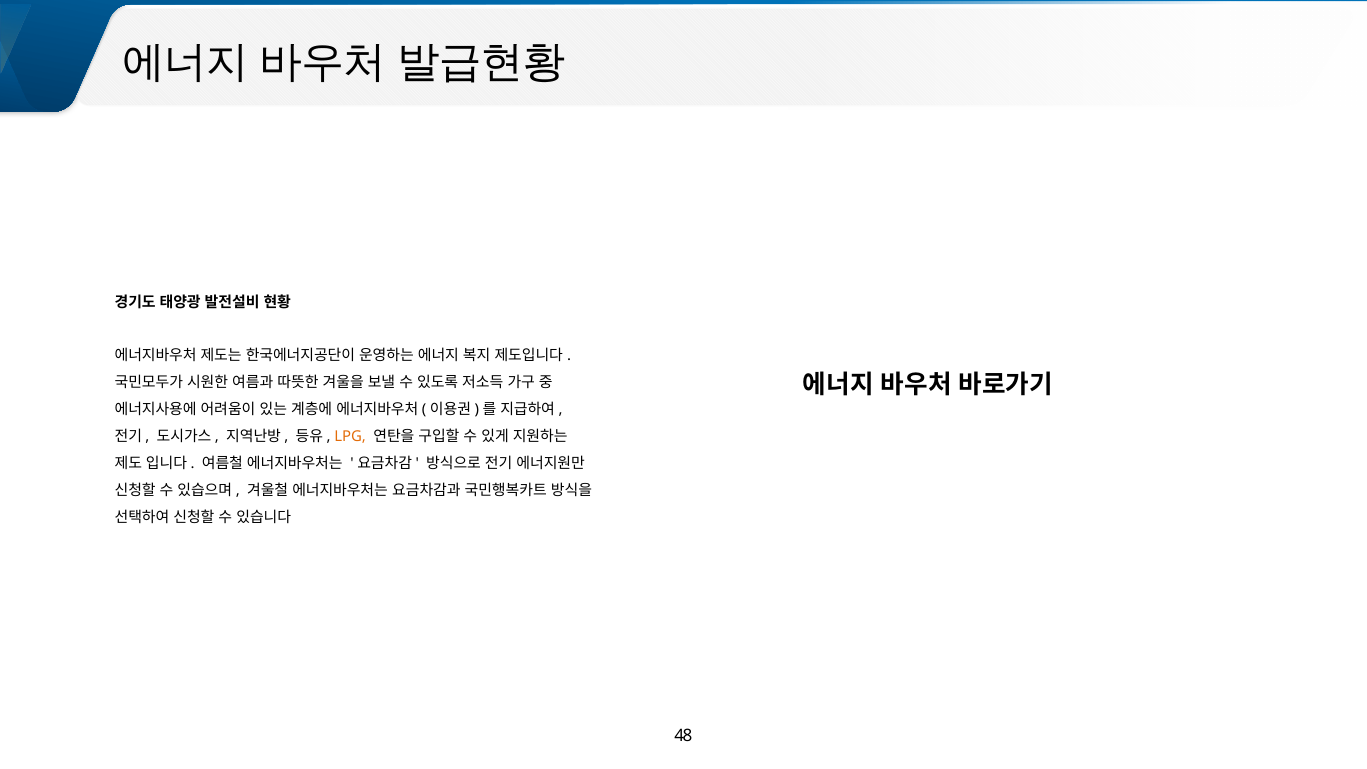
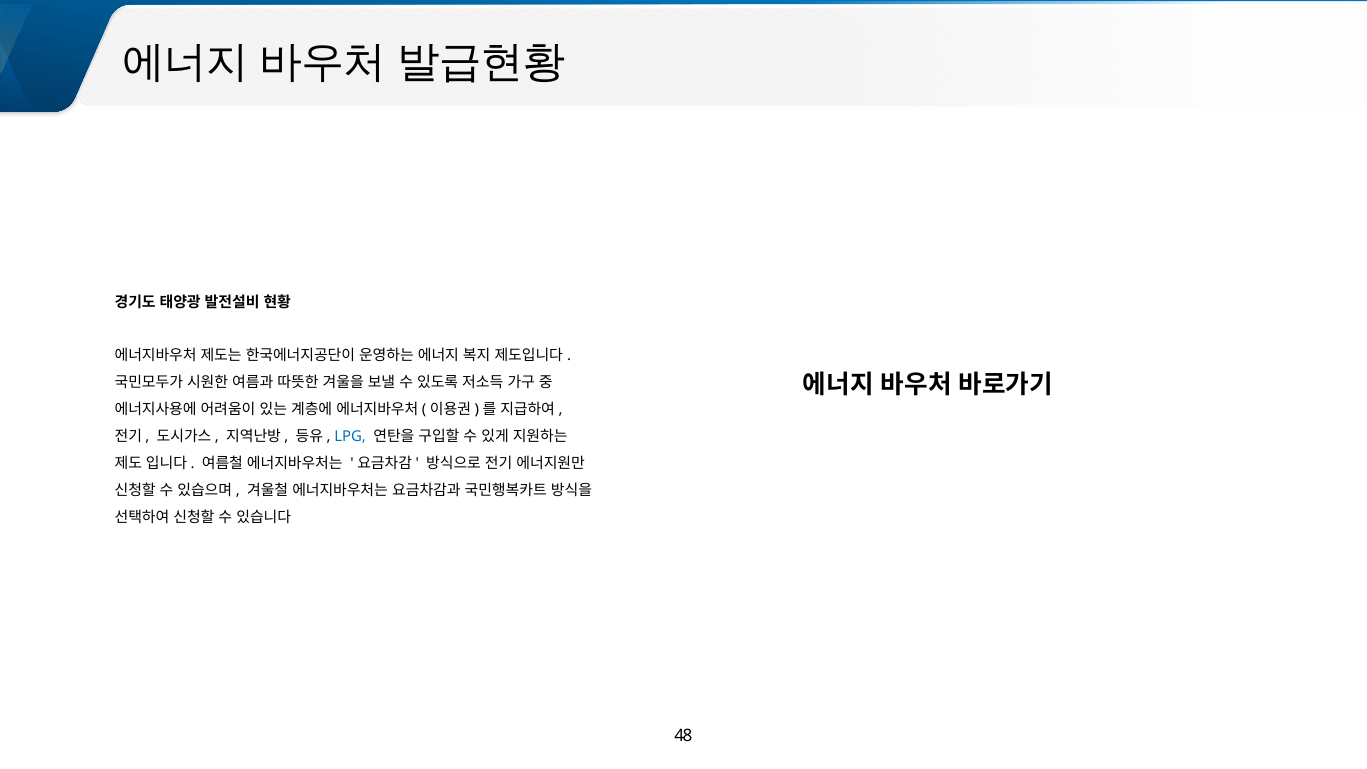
LPG colour: orange -> blue (350, 437)
